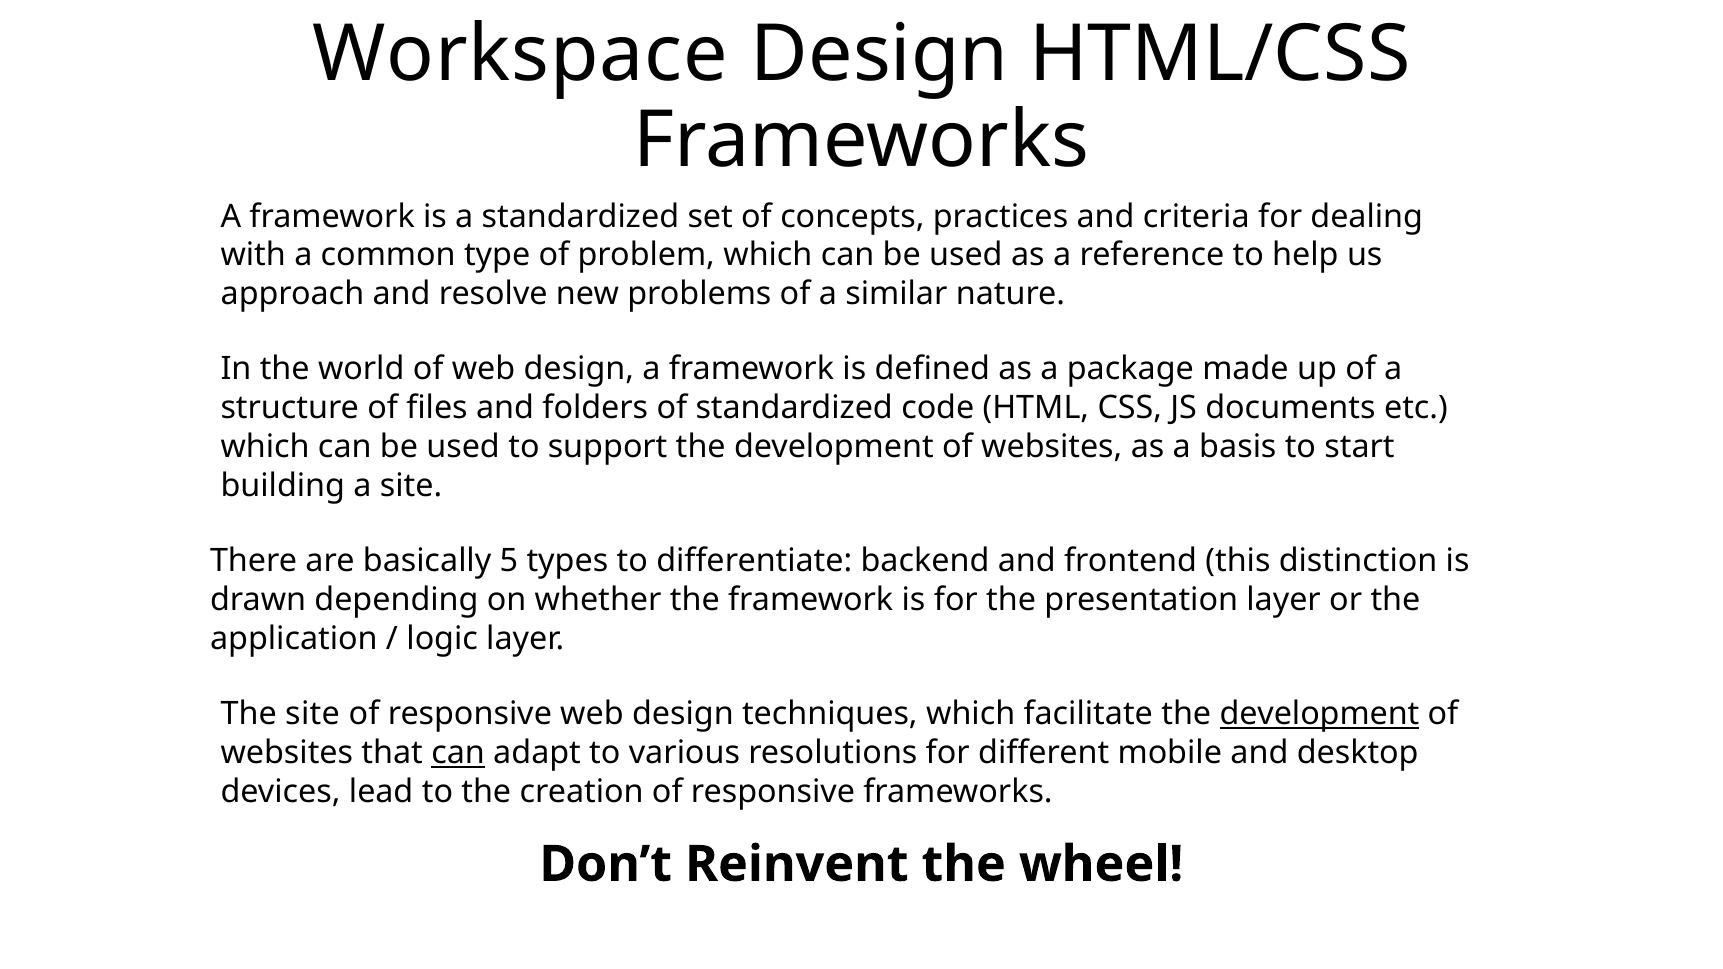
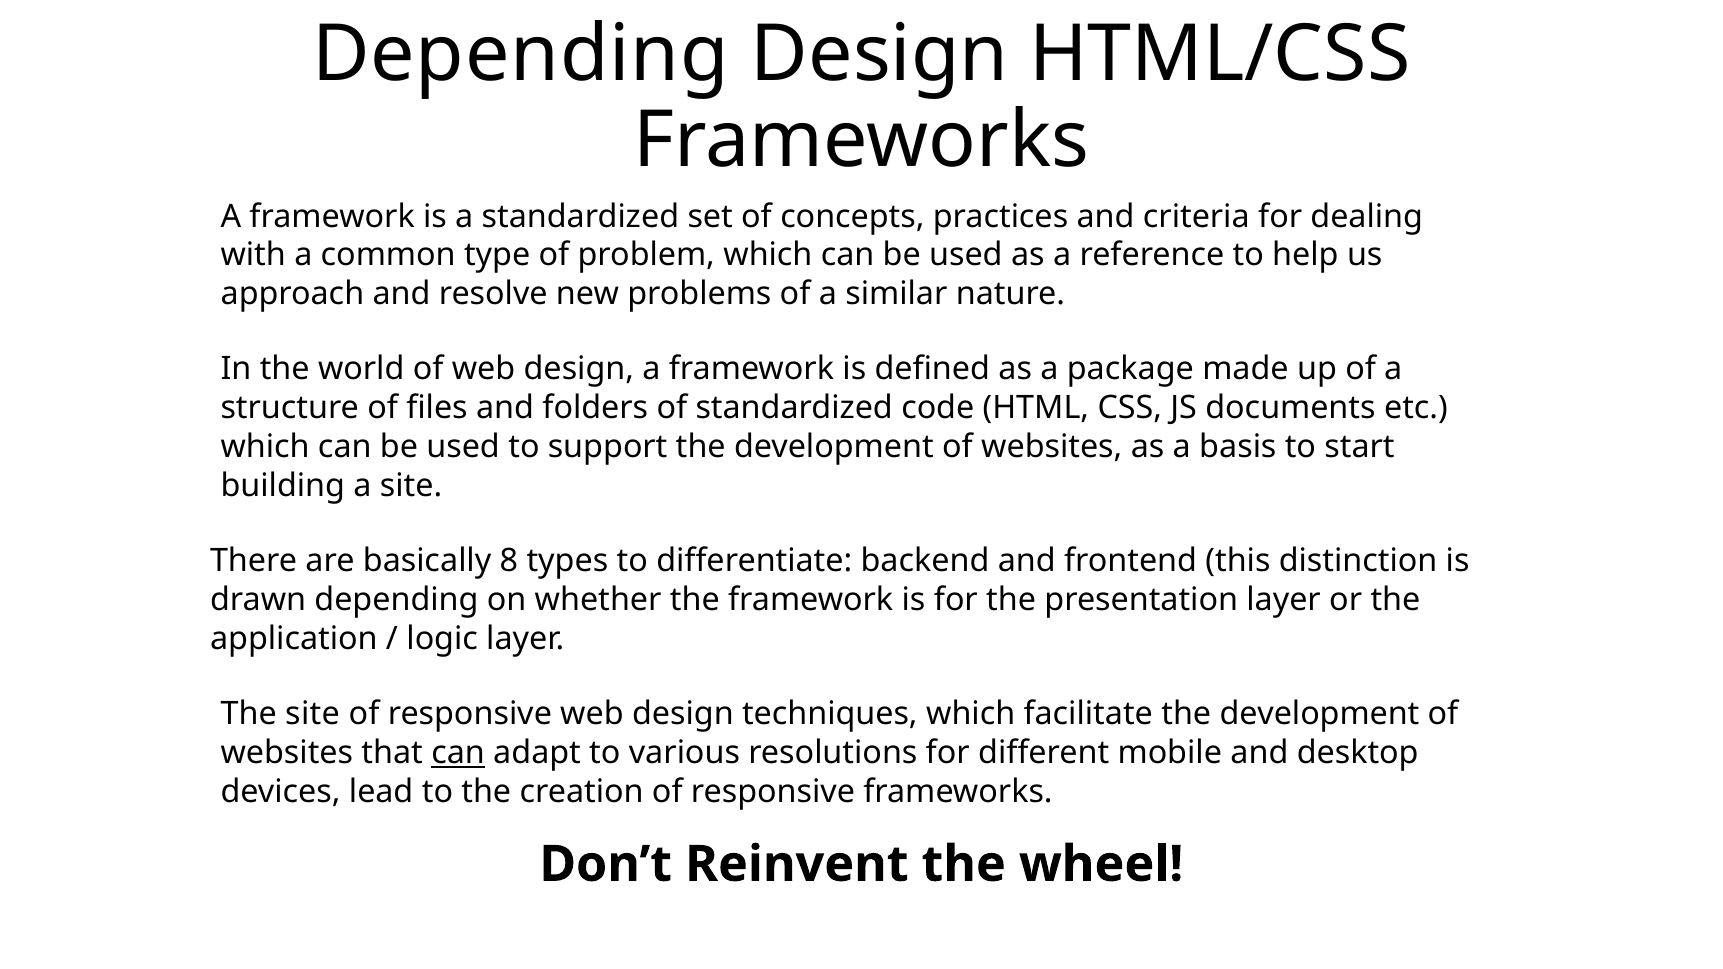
Workspace: Workspace -> Depending (520, 55)
5: 5 -> 8 (509, 561)
development underline: present -> none (1319, 714)
